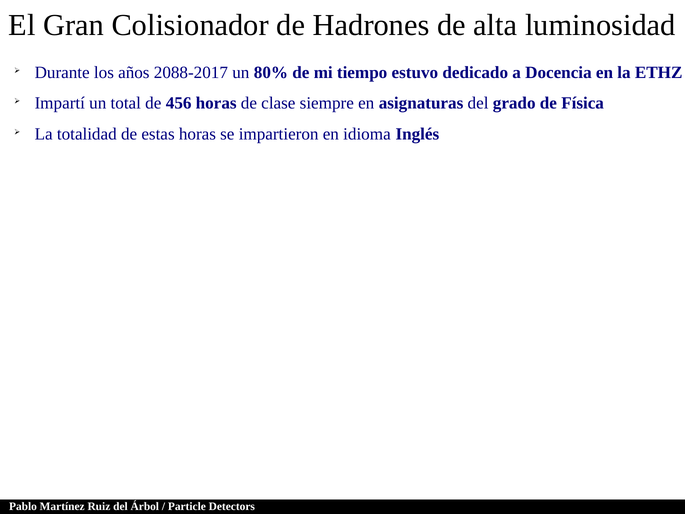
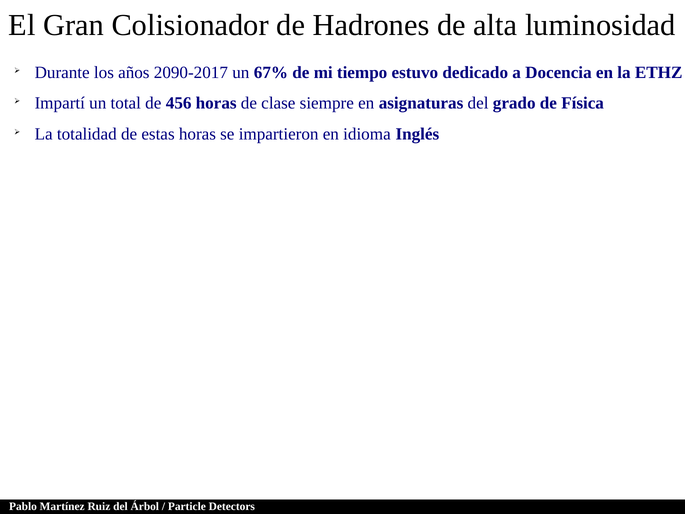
2088-2017: 2088-2017 -> 2090-2017 (191, 72)
80%: 80% -> 67% (271, 72)
